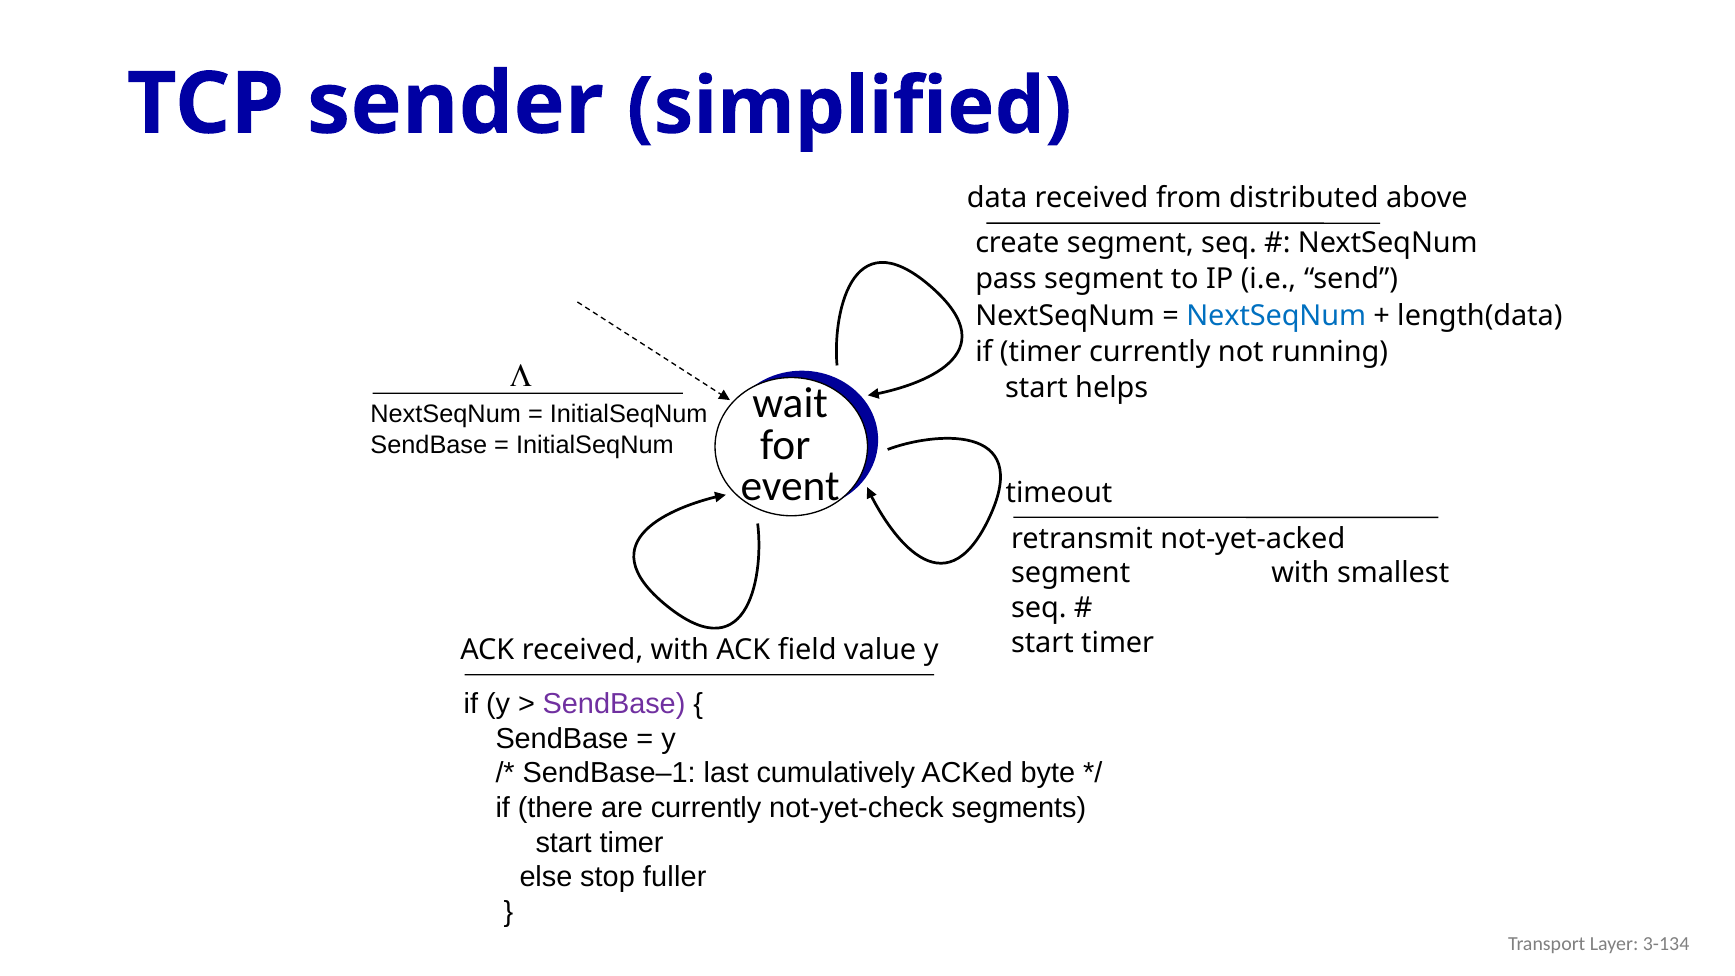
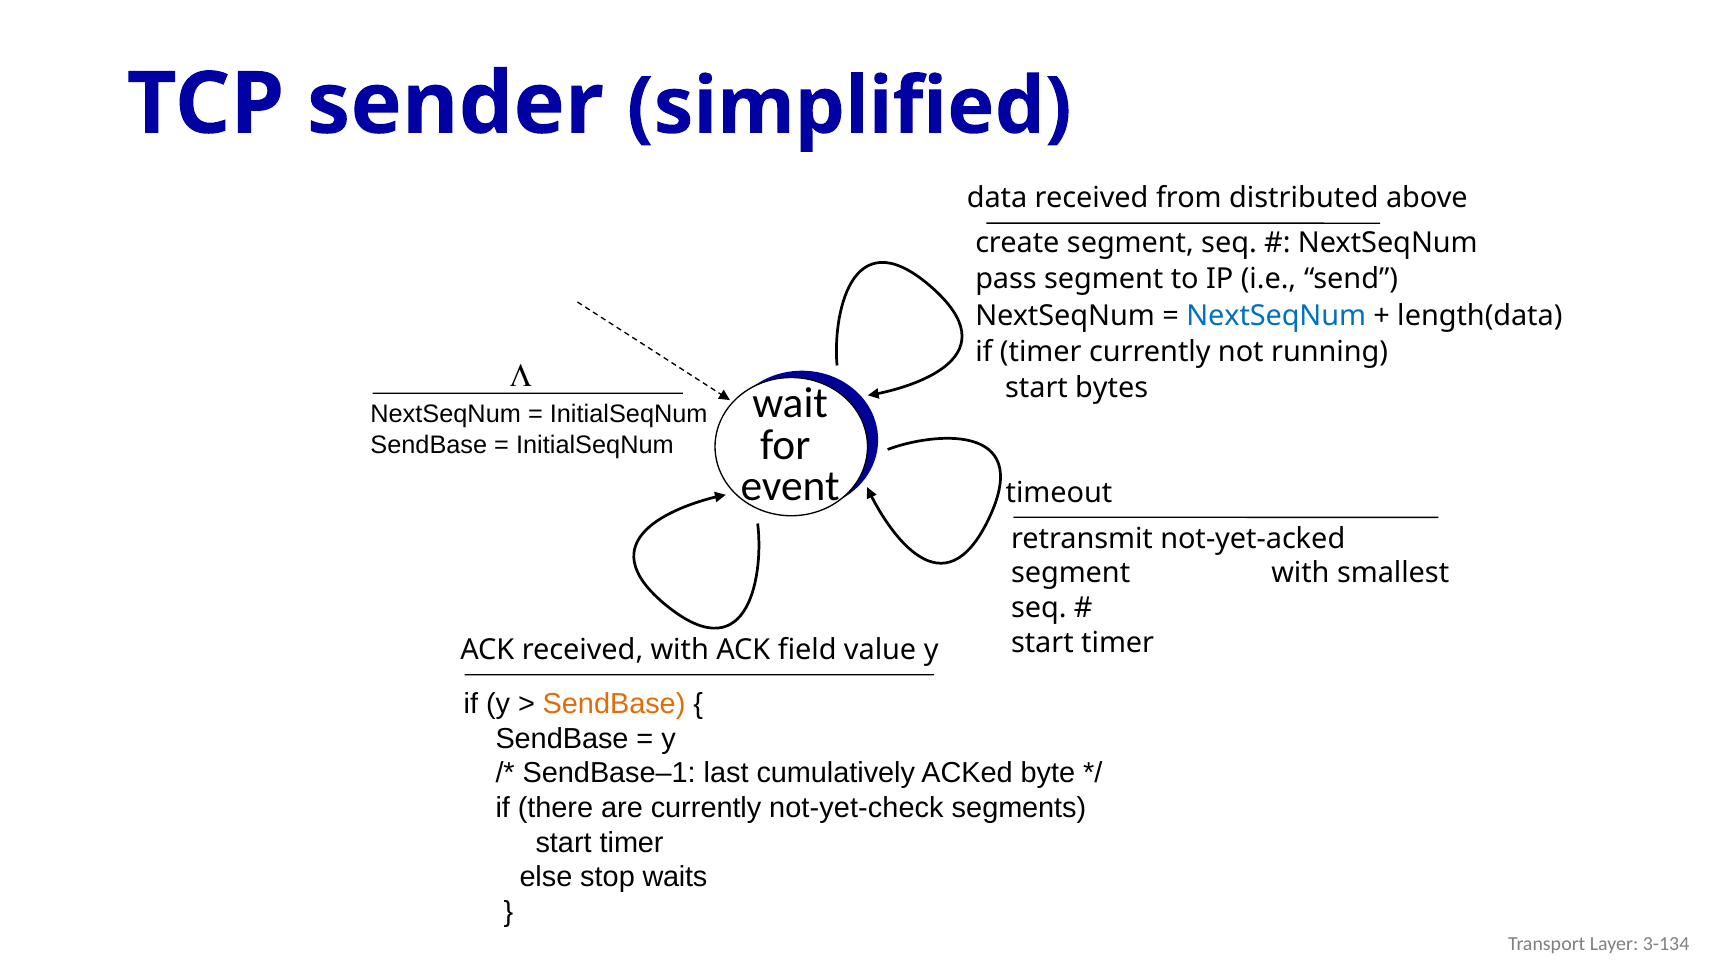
helps: helps -> bytes (1112, 388)
SendBase colour: purple -> orange (614, 704)
fuller: fuller -> waits (675, 877)
